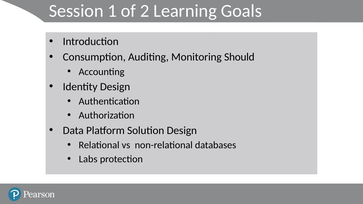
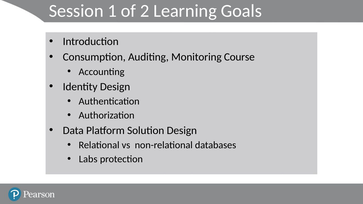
Should: Should -> Course (239, 57)
